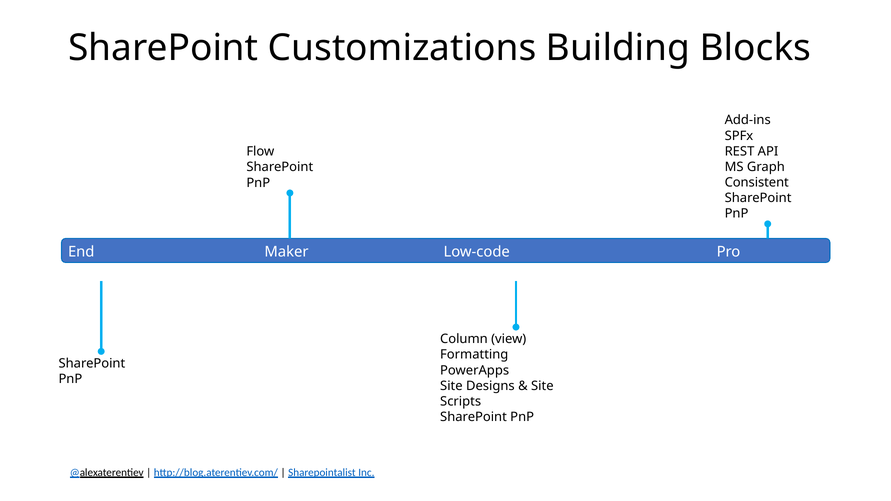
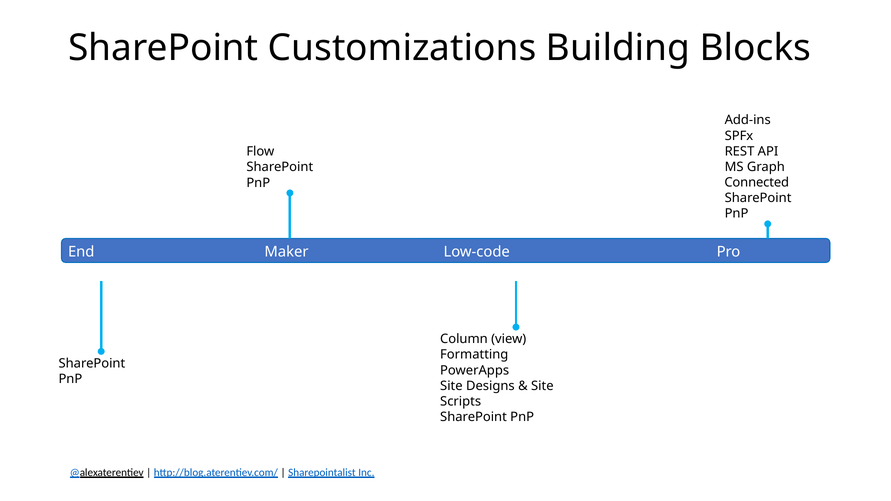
Consistent: Consistent -> Connected (757, 183)
